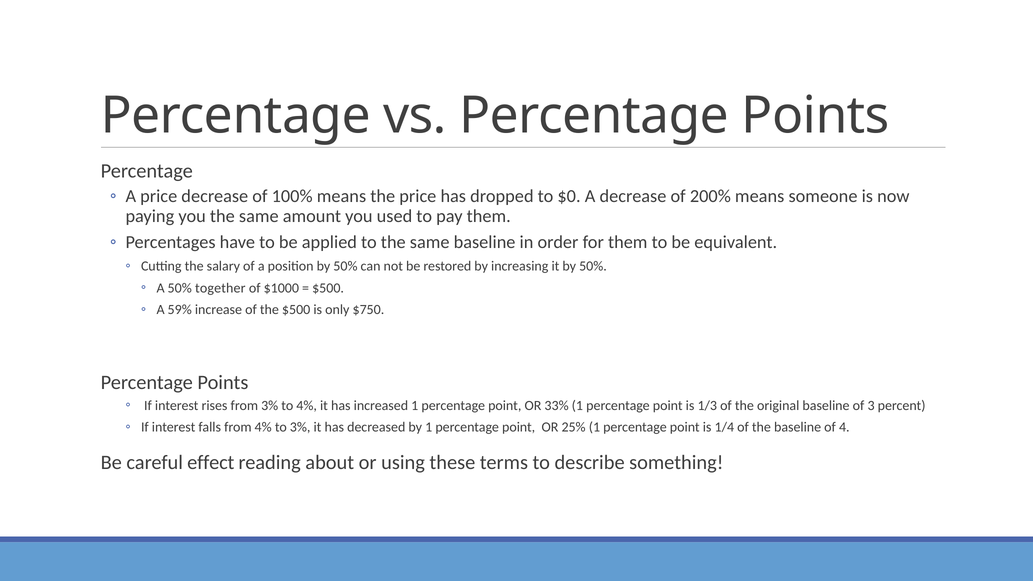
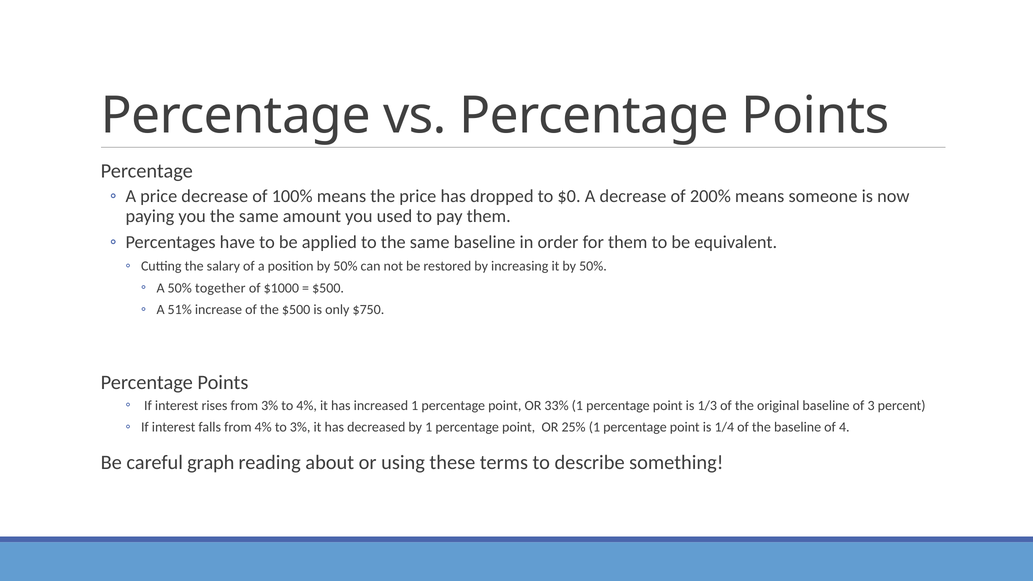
59%: 59% -> 51% (180, 310)
effect: effect -> graph (211, 463)
